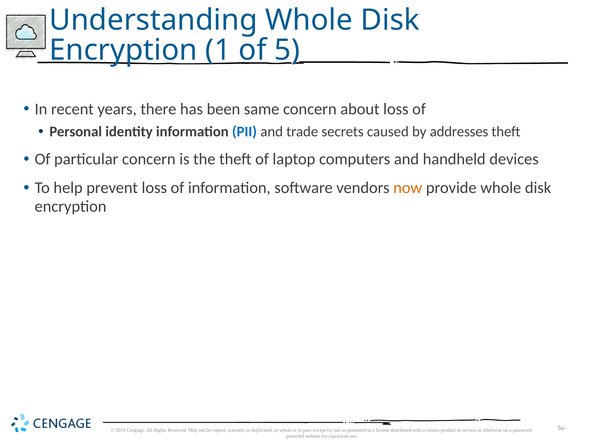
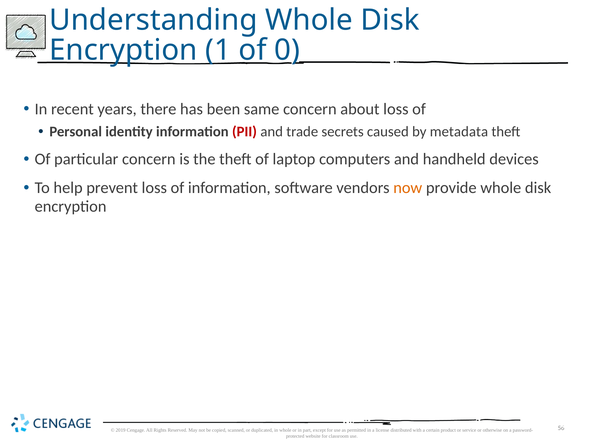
5: 5 -> 0 (287, 50)
PII colour: blue -> red (244, 131)
addresses: addresses -> metadata (459, 131)
